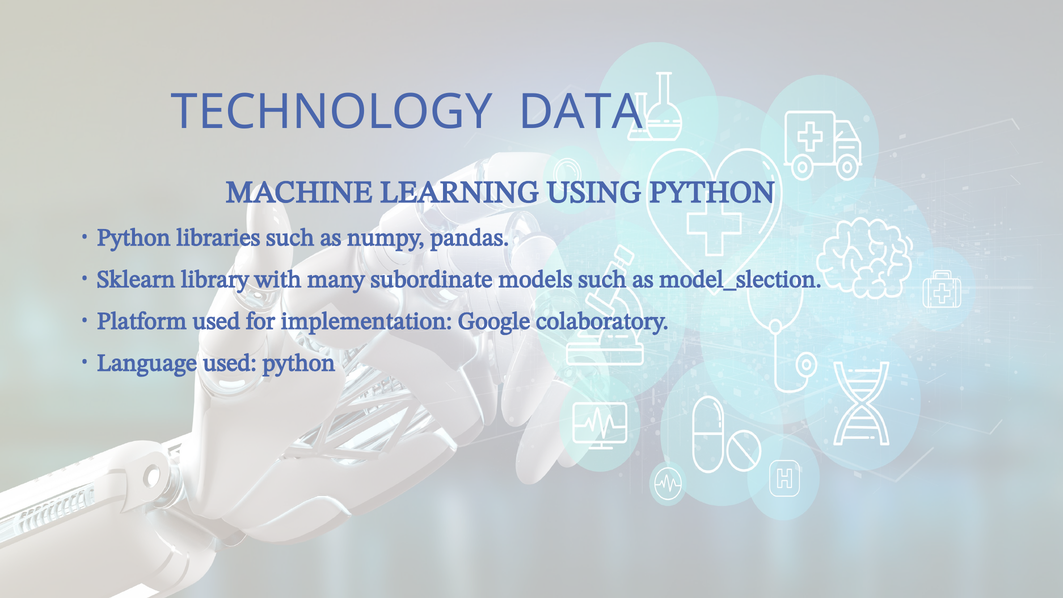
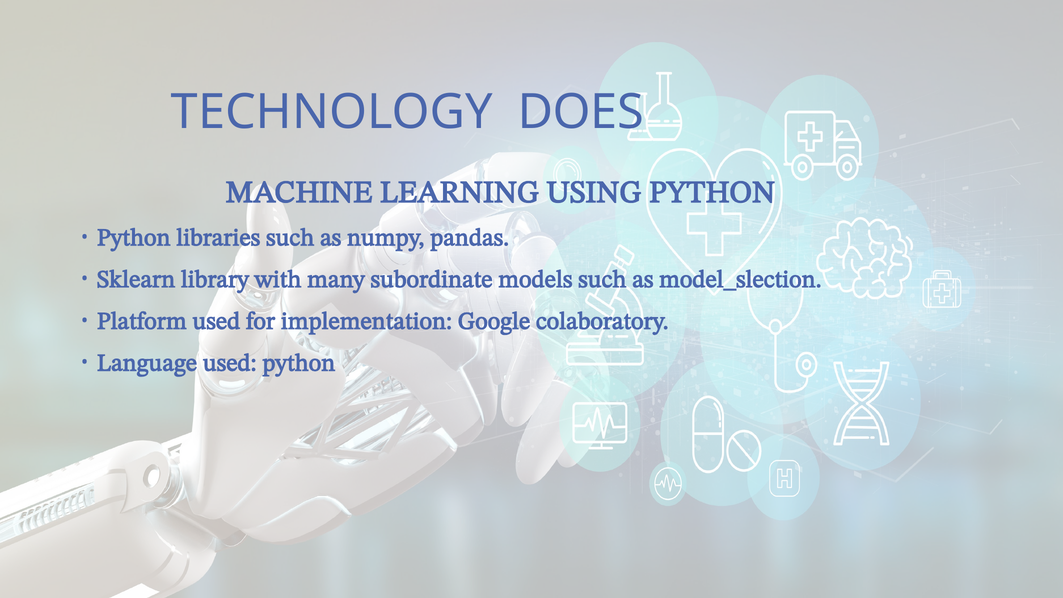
DATA: DATA -> DOES (581, 112)
